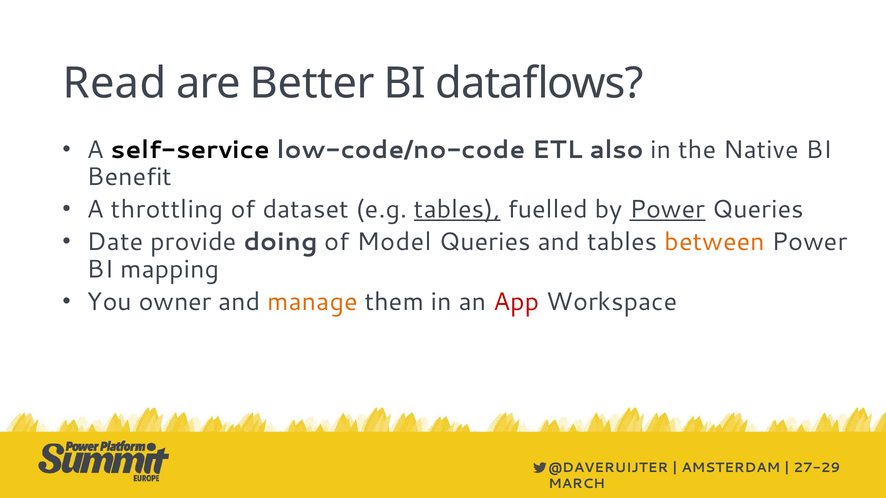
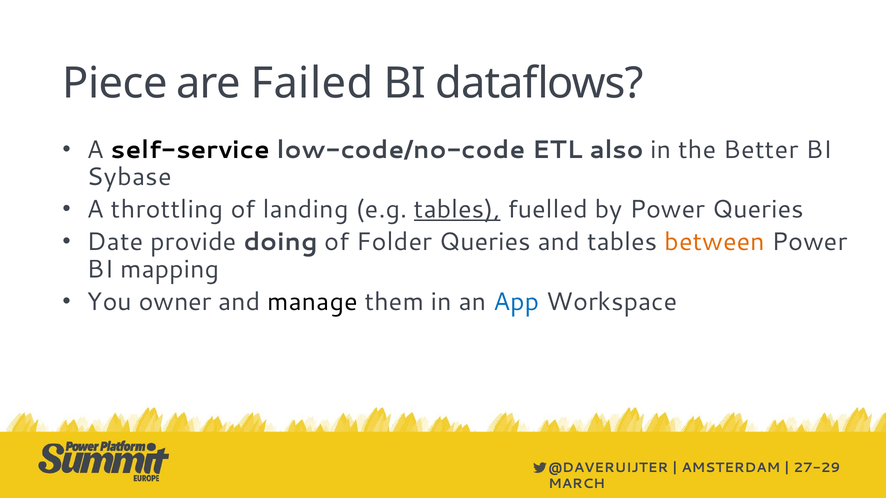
Read: Read -> Piece (115, 83)
Better: Better -> Failed (312, 83)
Native: Native -> Better (761, 150)
Benefit: Benefit -> Sybase (129, 177)
dataset: dataset -> landing (306, 210)
Power underline: present -> none (667, 210)
Model: Model -> Folder (394, 242)
manage colour: orange -> black (313, 302)
App colour: red -> blue (516, 302)
